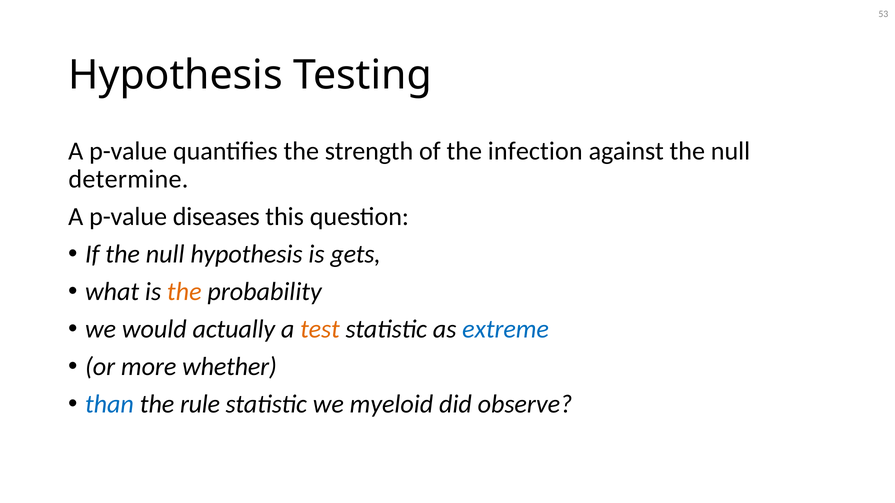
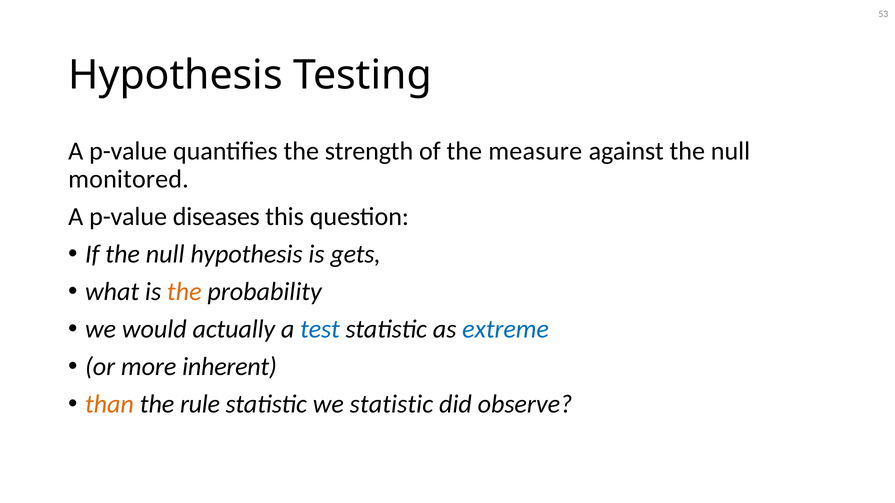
infection: infection -> measure (535, 151)
determine: determine -> monitored (128, 179)
test colour: orange -> blue (320, 329)
whether: whether -> inherent (230, 367)
than colour: blue -> orange (109, 404)
we myeloid: myeloid -> statistic (391, 404)
